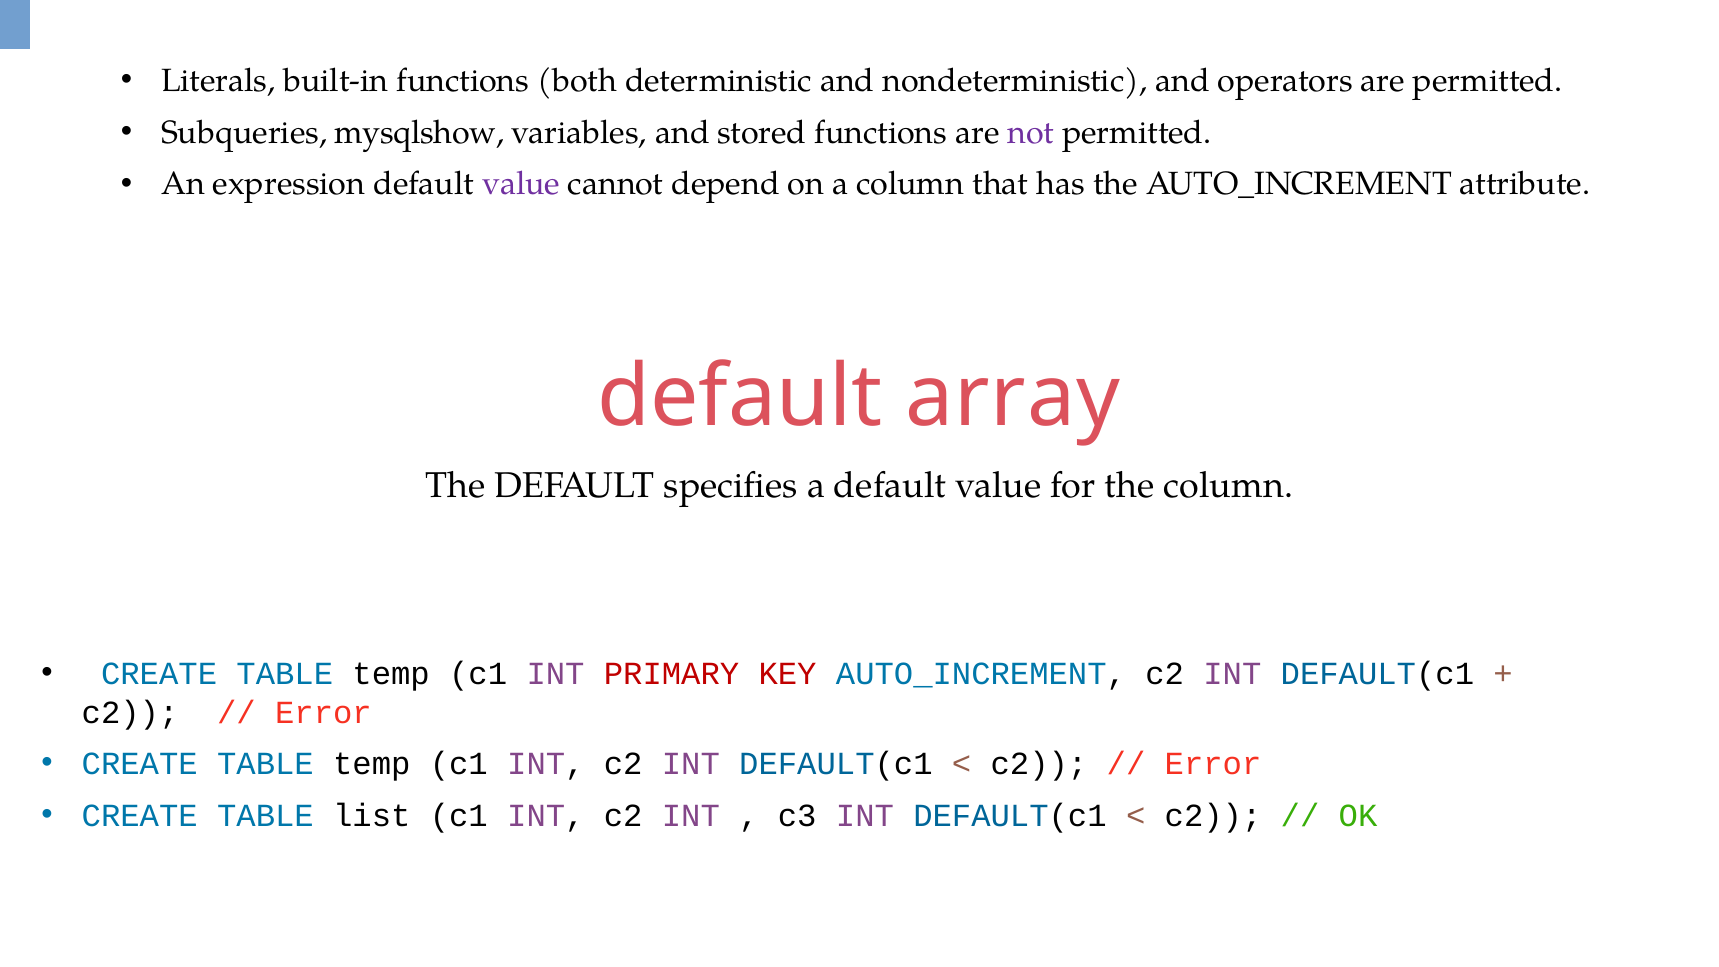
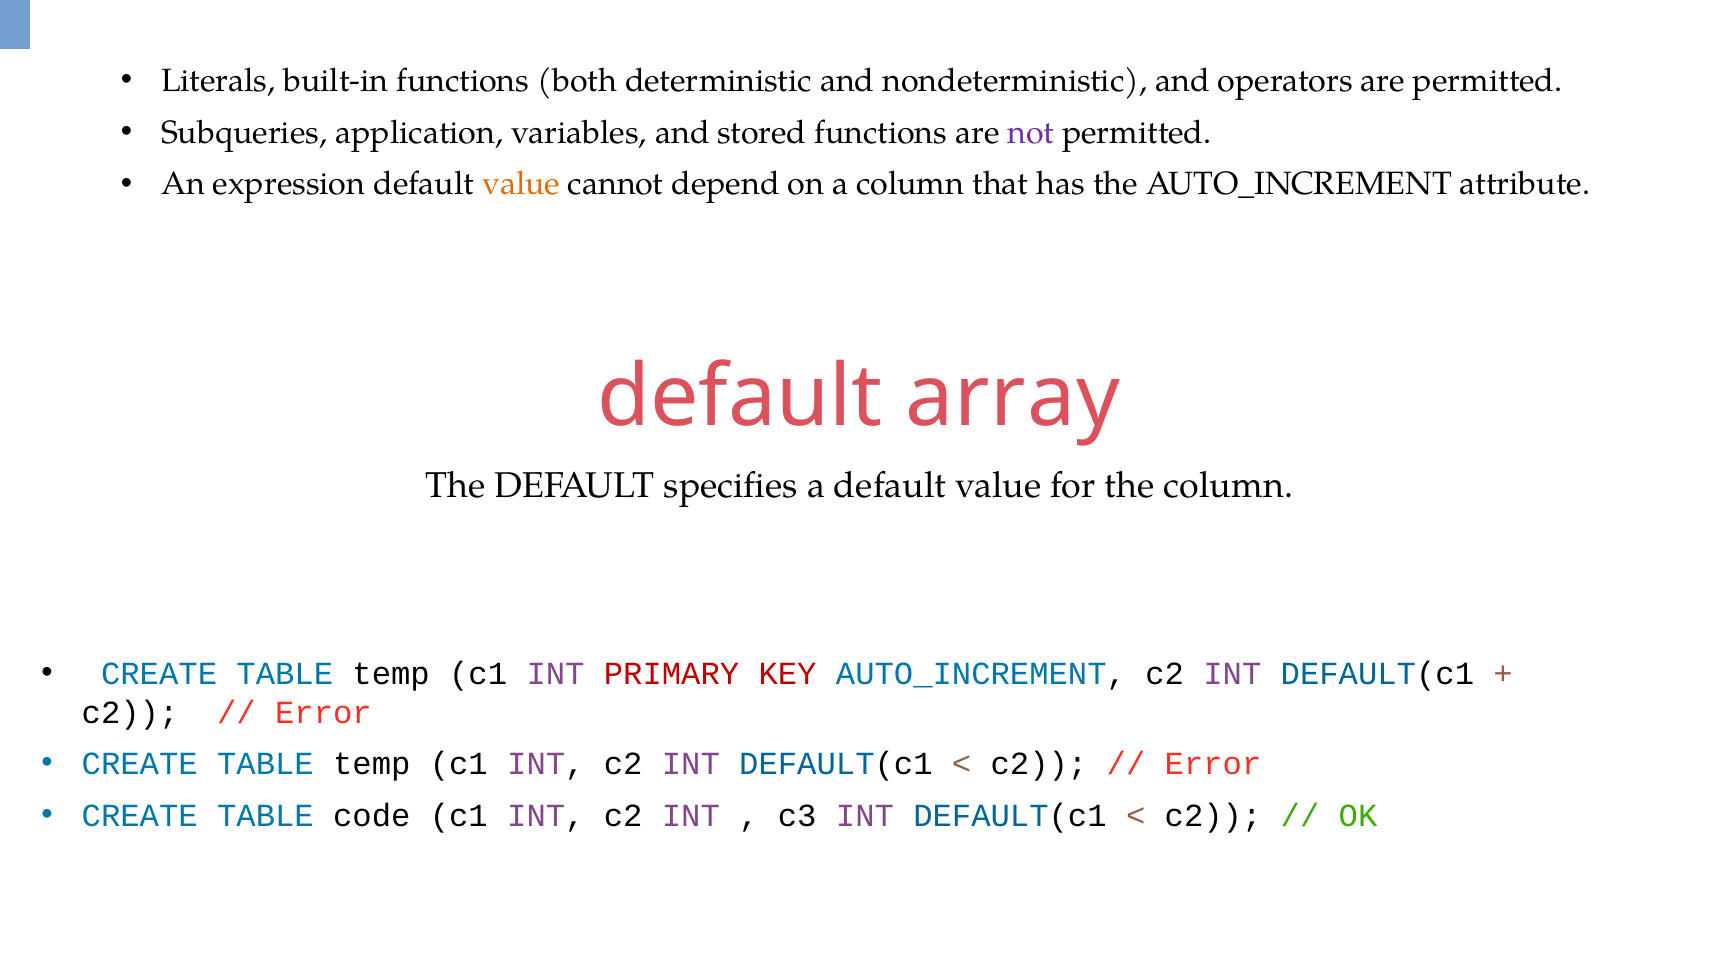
mysqlshow: mysqlshow -> application (419, 133)
value colour: purple -> orange (521, 184)
list: list -> code (372, 816)
